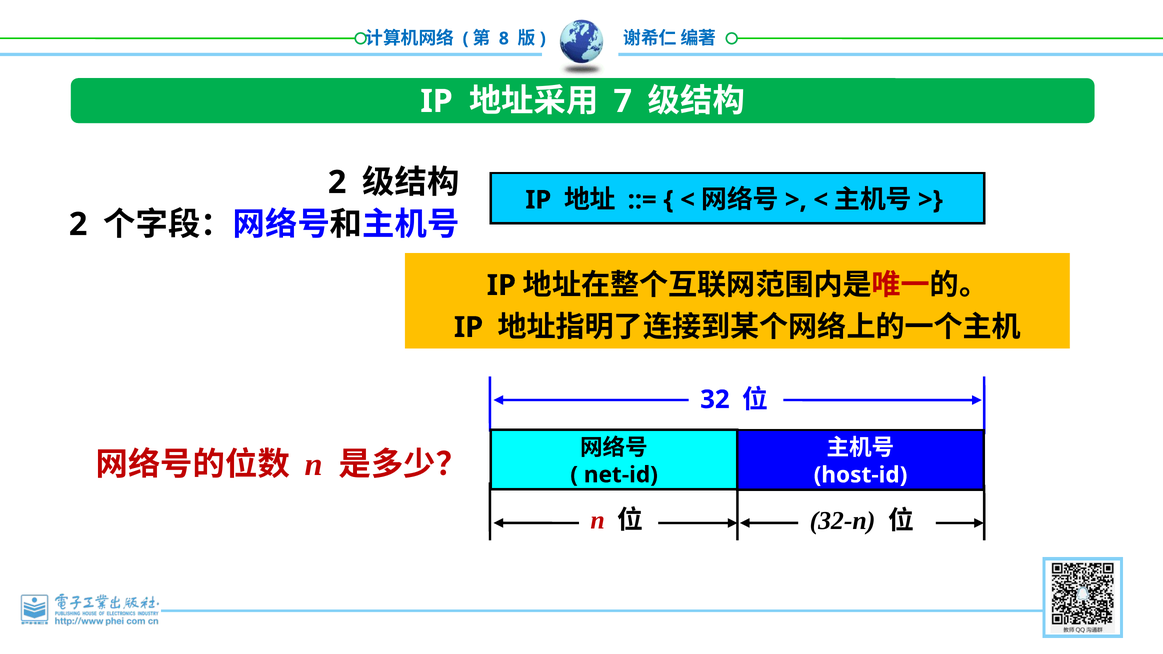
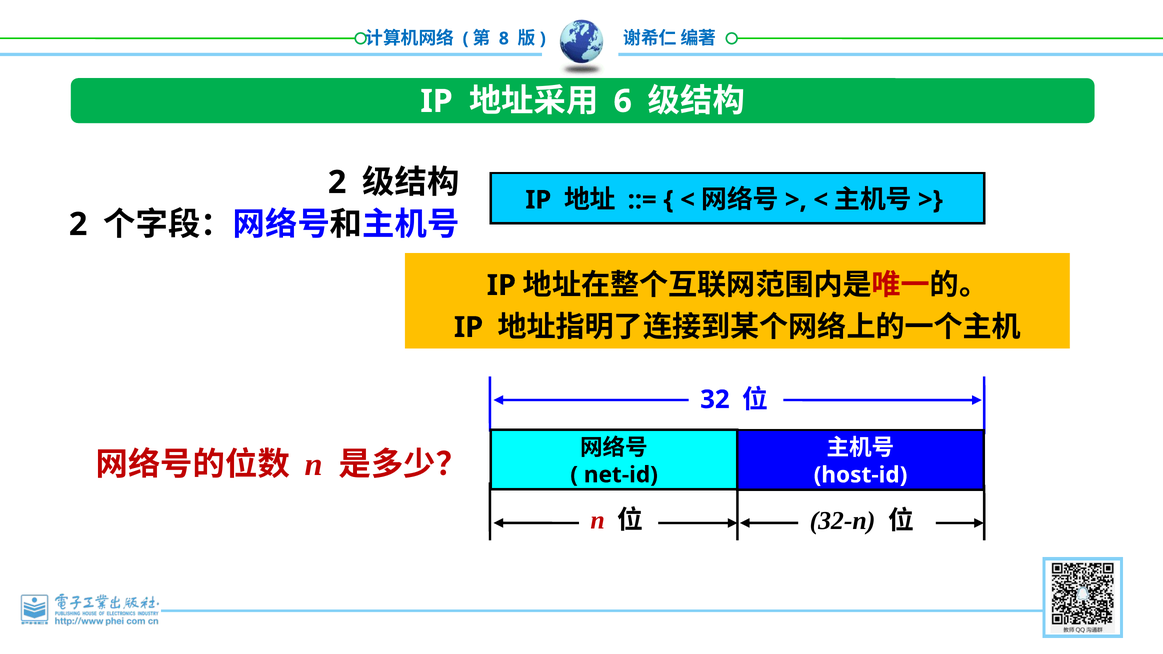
7: 7 -> 6 (623, 101)
